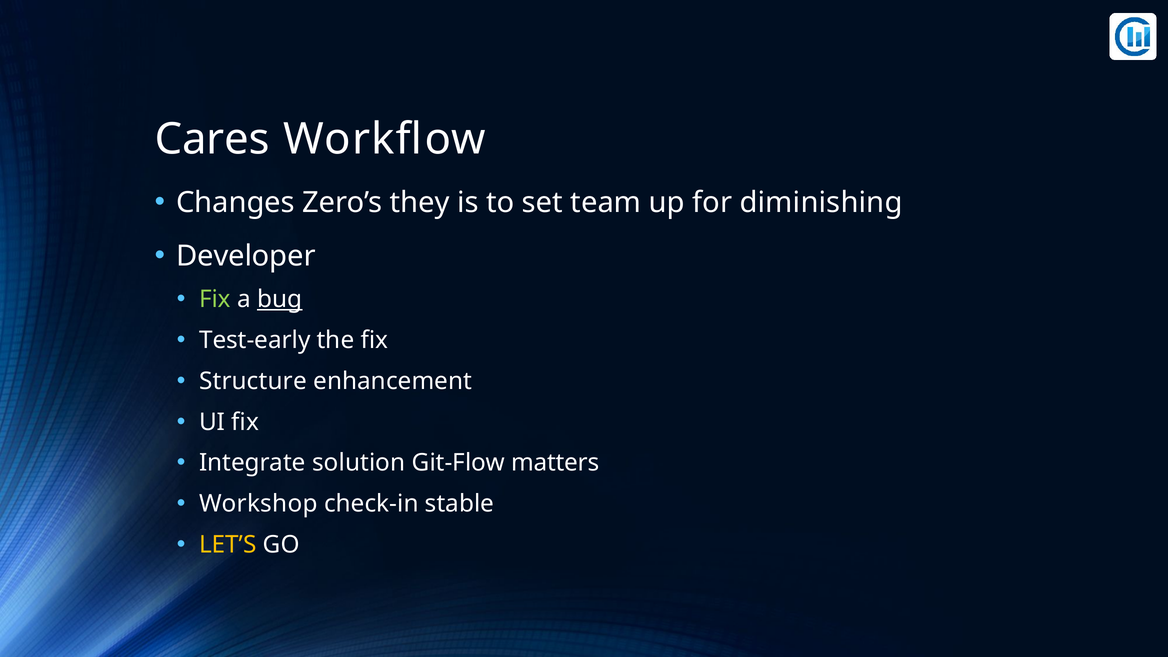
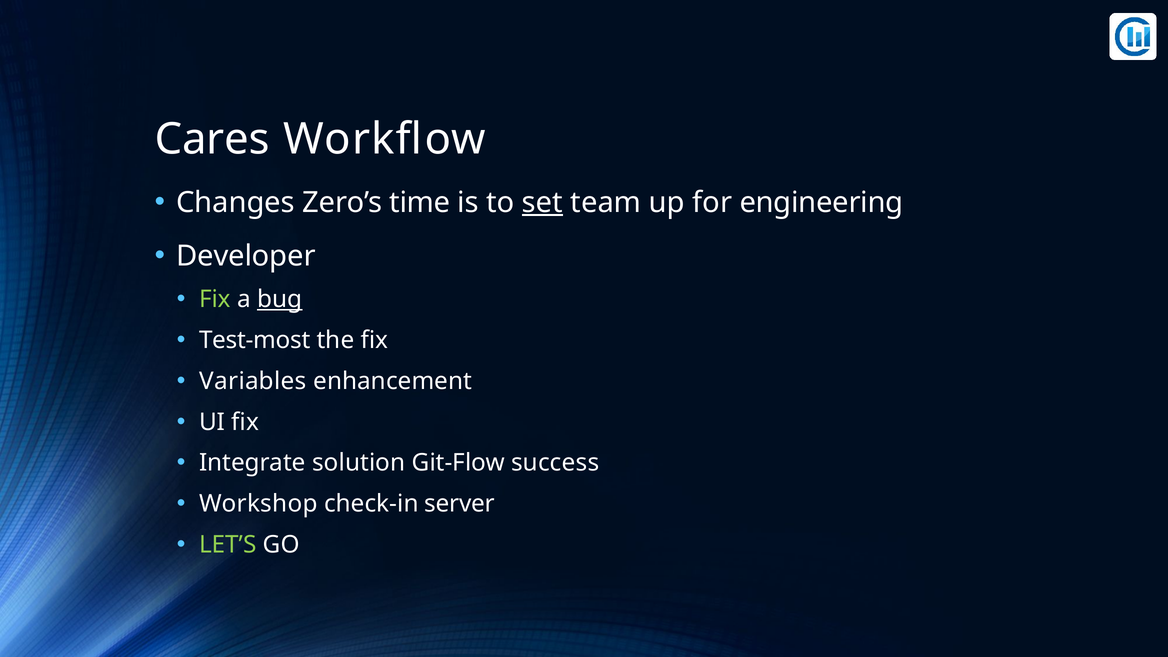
they: they -> time (420, 203)
set underline: none -> present (542, 203)
diminishing: diminishing -> engineering (821, 203)
Test-early: Test-early -> Test-most (255, 340)
Structure: Structure -> Variables (253, 381)
matters: matters -> success (555, 463)
stable: stable -> server (460, 504)
LET’S colour: yellow -> light green (228, 545)
